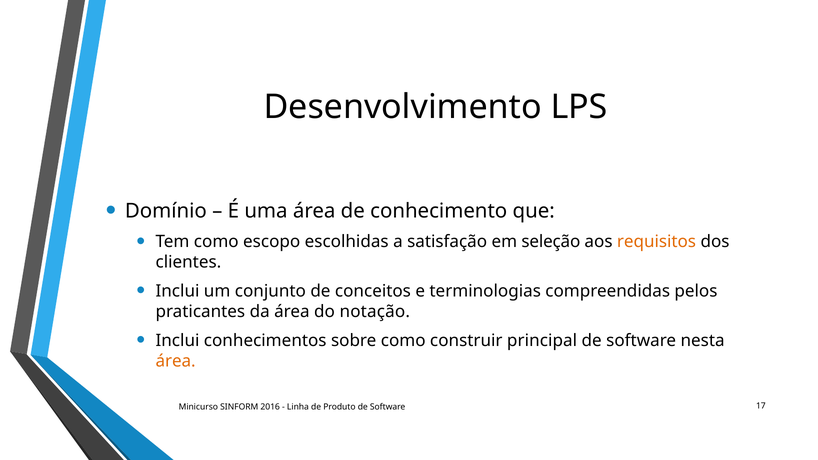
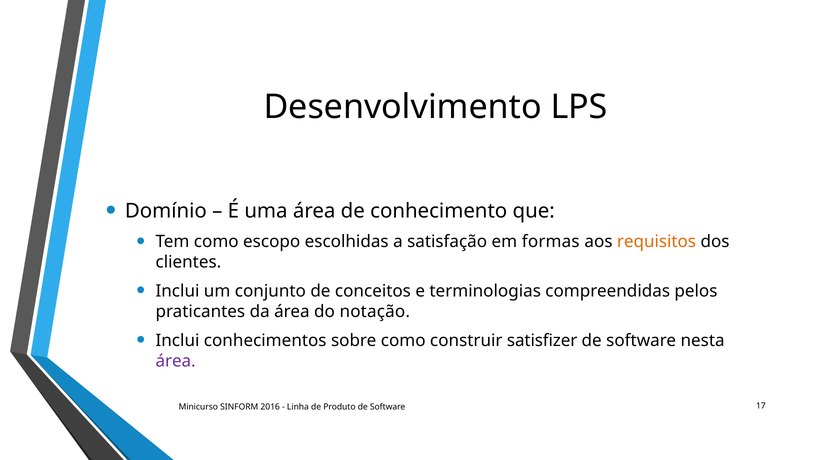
seleção: seleção -> formas (551, 242)
principal: principal -> satisfizer (542, 341)
área colour: orange -> purple (176, 361)
